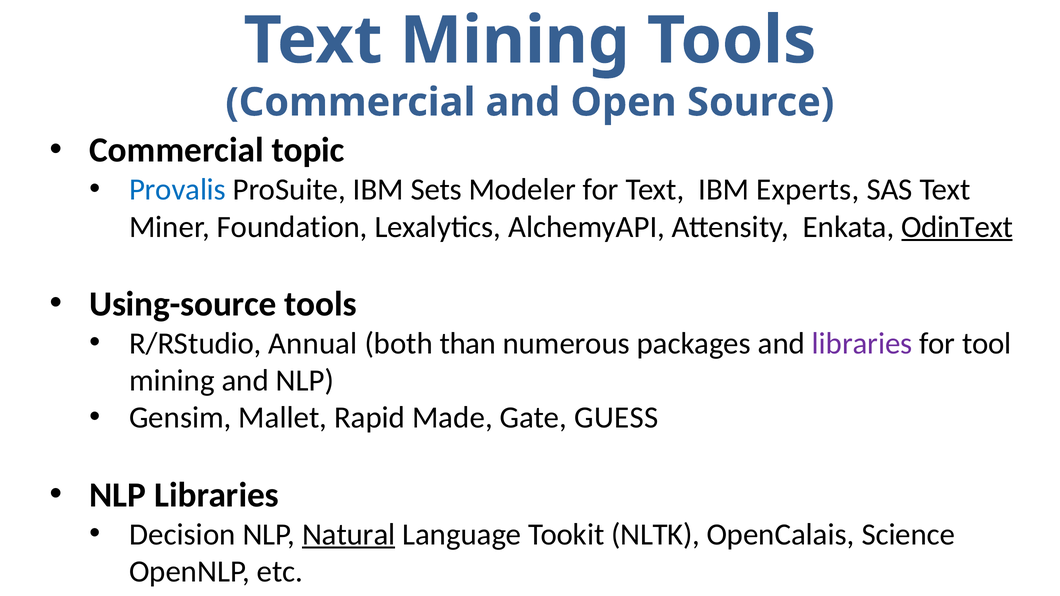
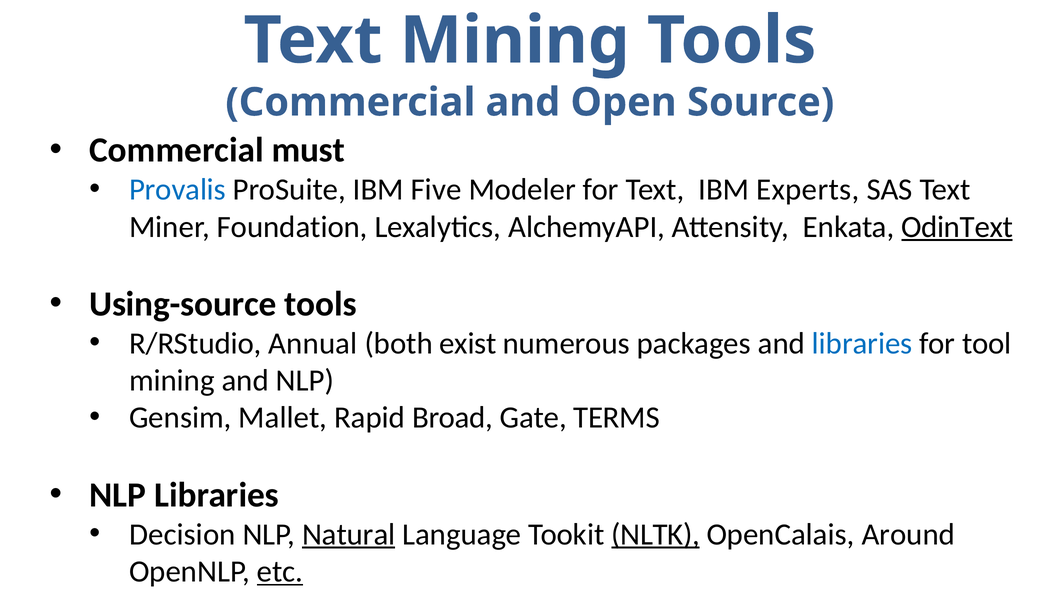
topic: topic -> must (308, 150)
Sets: Sets -> Five (436, 190)
than: than -> exist (468, 344)
libraries colour: purple -> blue (862, 344)
Made: Made -> Broad (453, 418)
GUESS: GUESS -> TERMS (617, 418)
NLTK underline: none -> present (656, 535)
Science: Science -> Around (908, 535)
etc underline: none -> present (280, 572)
